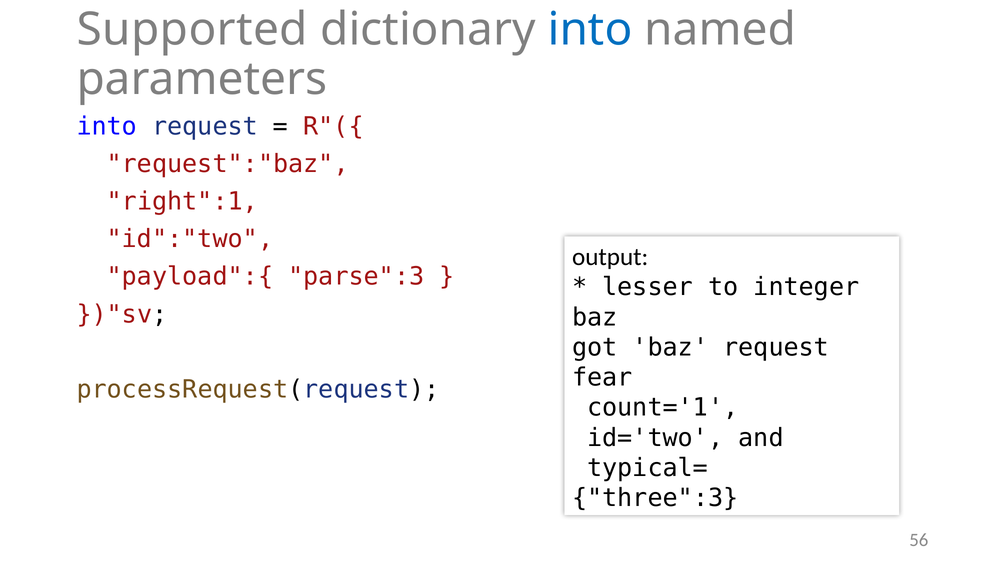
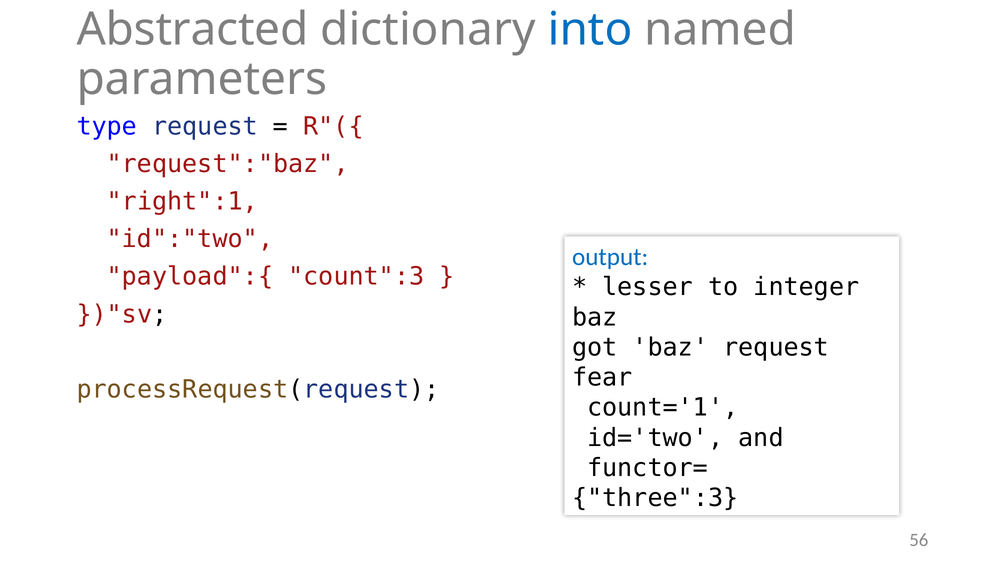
Supported: Supported -> Abstracted (193, 29)
into: into -> type (107, 126)
output colour: black -> blue (610, 257)
parse":3: parse":3 -> count":3 (356, 277)
typical=: typical= -> functor= (648, 468)
